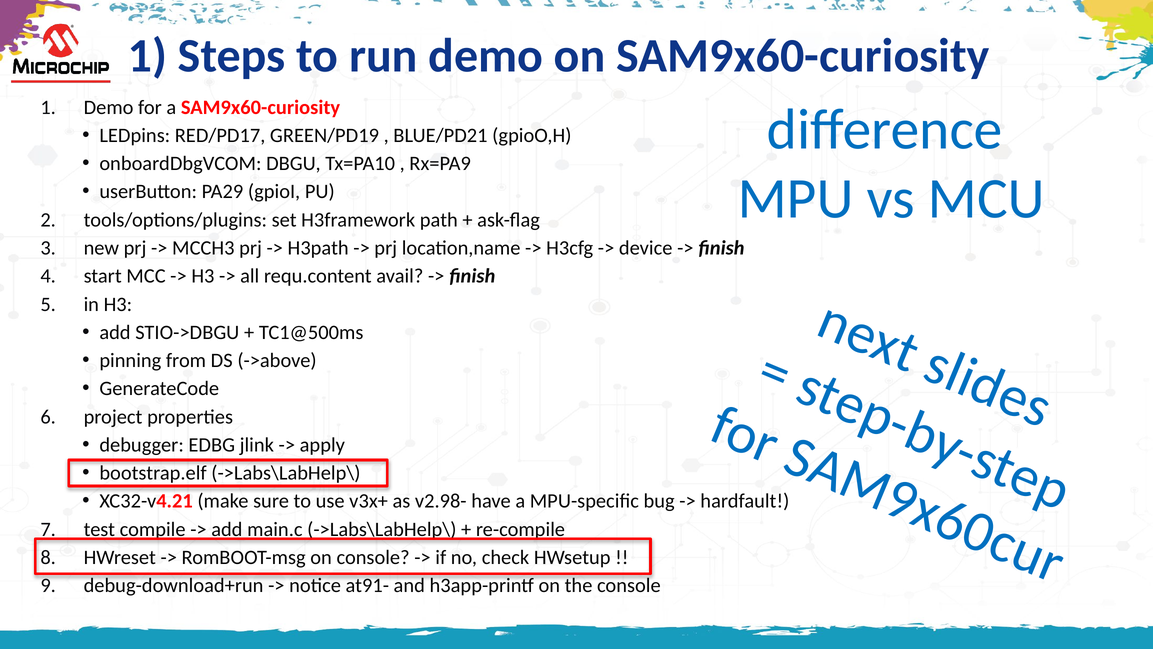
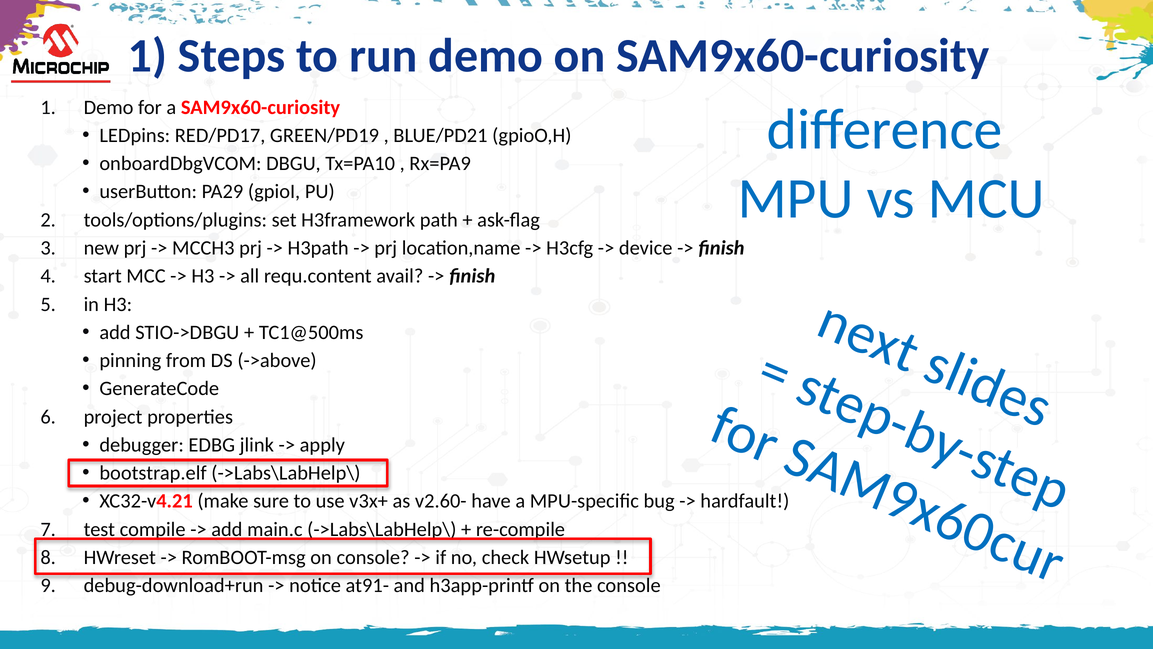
v2.98-: v2.98- -> v2.60- (441, 501)
